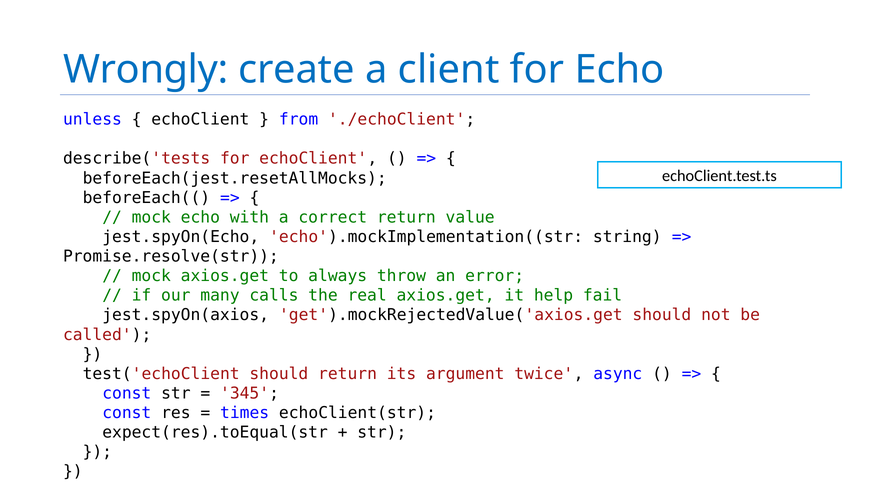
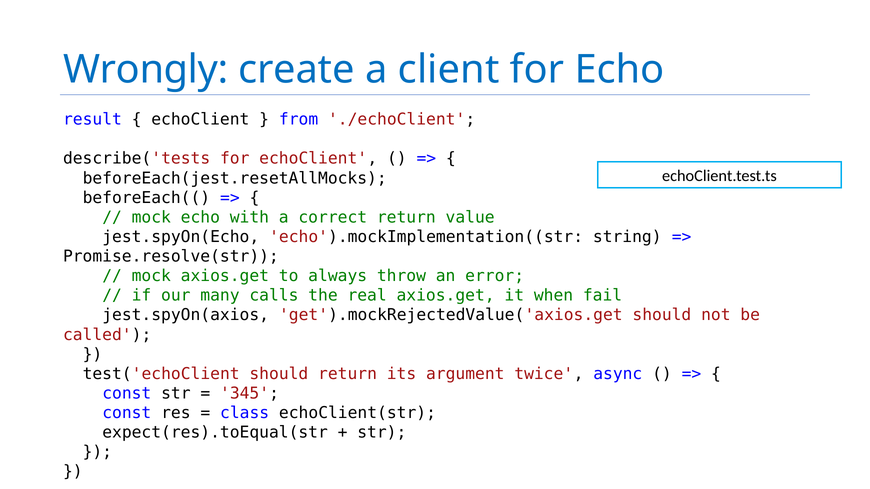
unless: unless -> result (92, 120)
help: help -> when (554, 296)
times: times -> class (245, 413)
